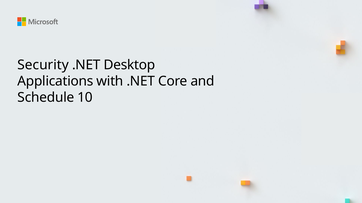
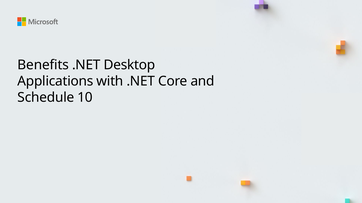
Security: Security -> Benefits (43, 65)
